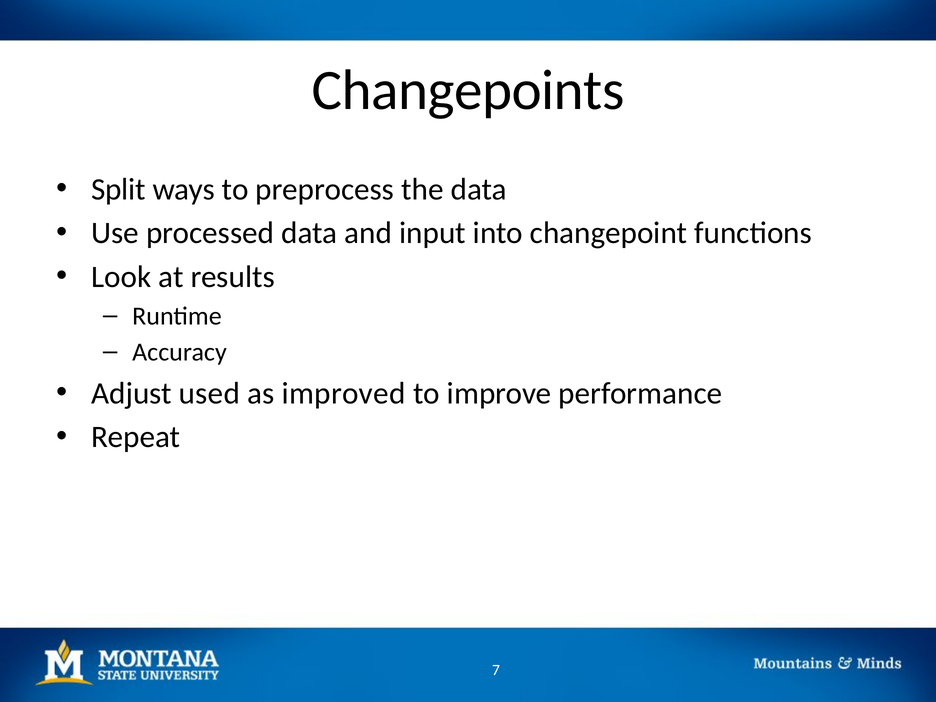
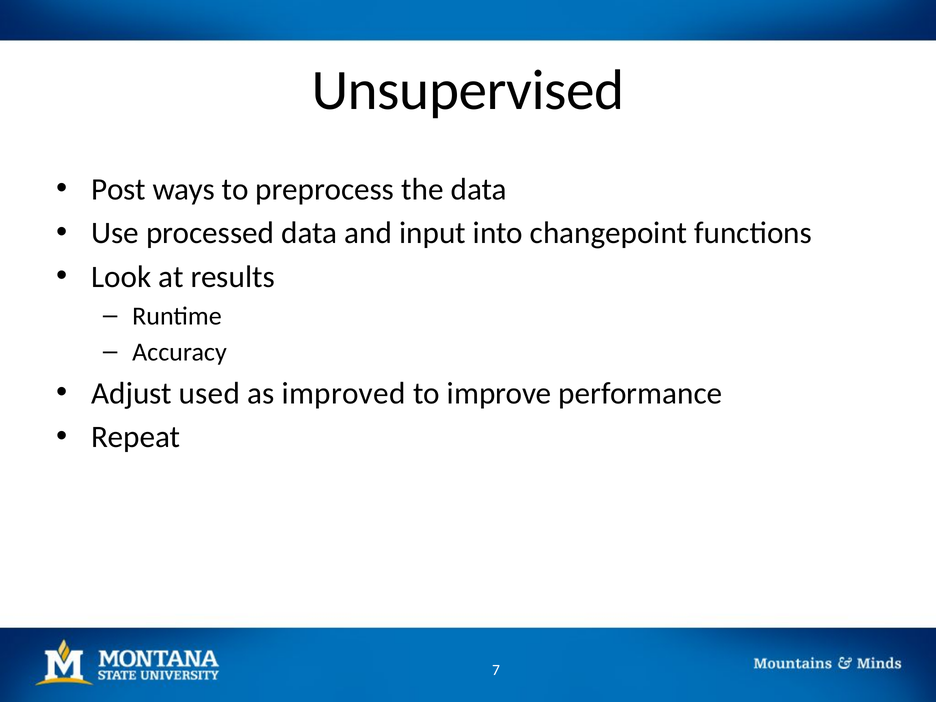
Changepoints: Changepoints -> Unsupervised (468, 91)
Split: Split -> Post (118, 189)
